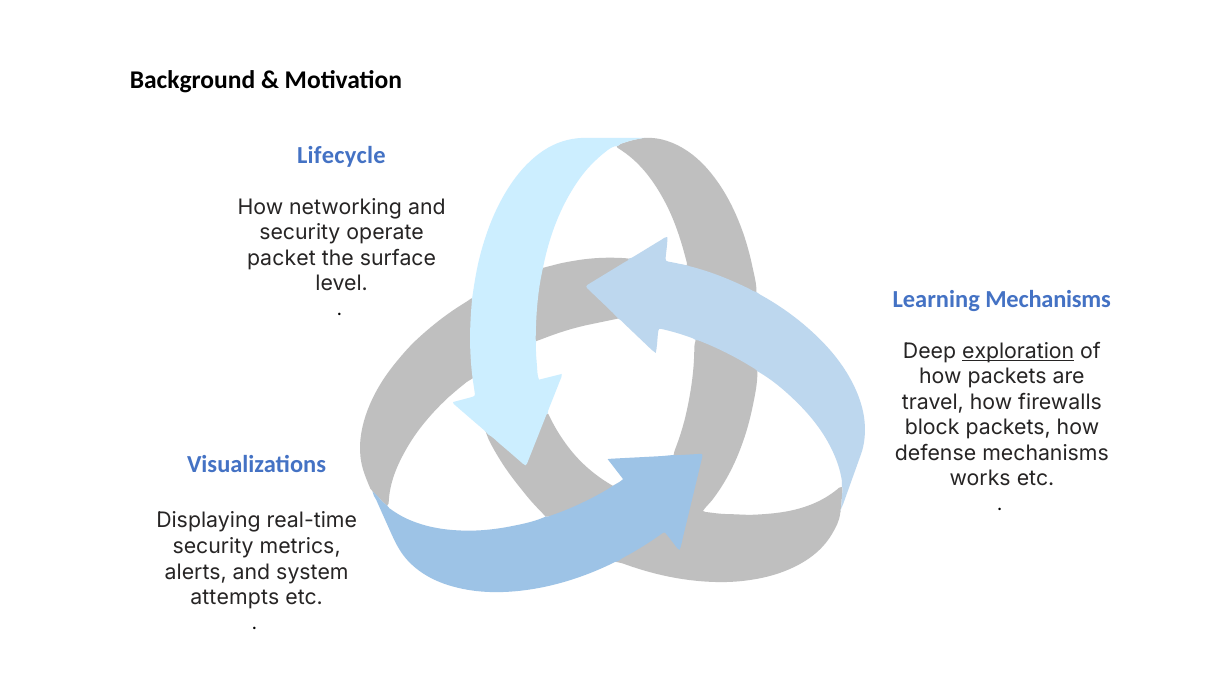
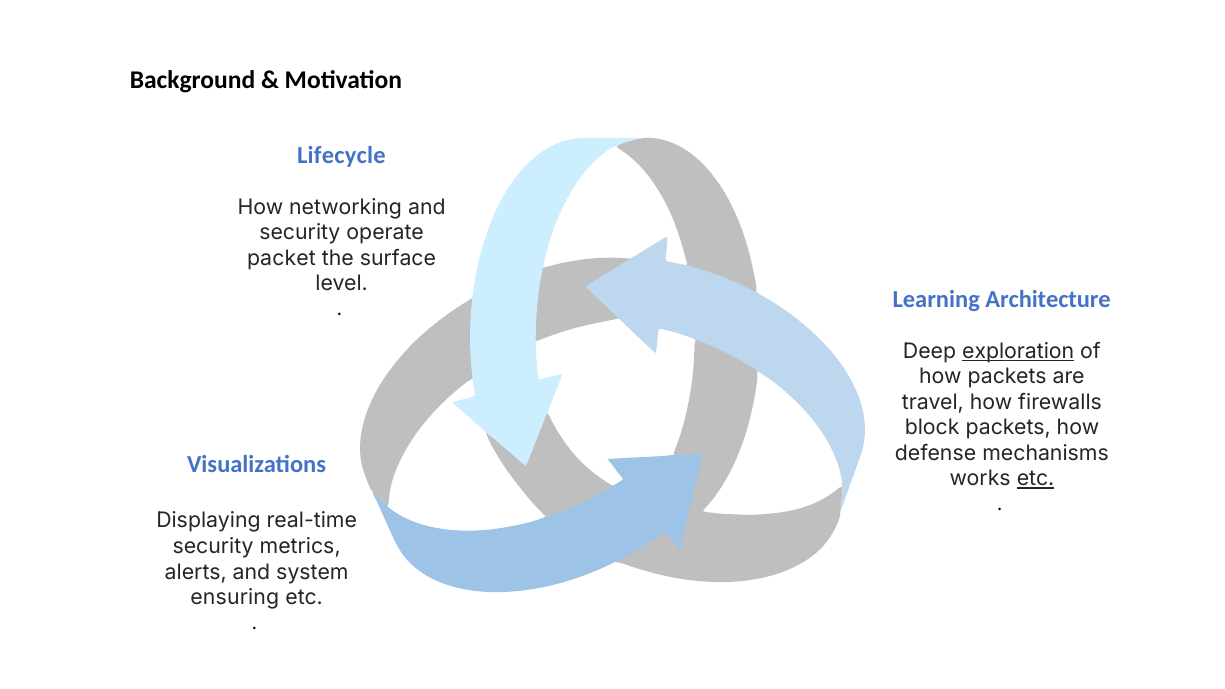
Learning Mechanisms: Mechanisms -> Architecture (1048, 300)
etc underline: none -> present (1036, 479)
attempts: attempts -> ensuring (235, 598)
